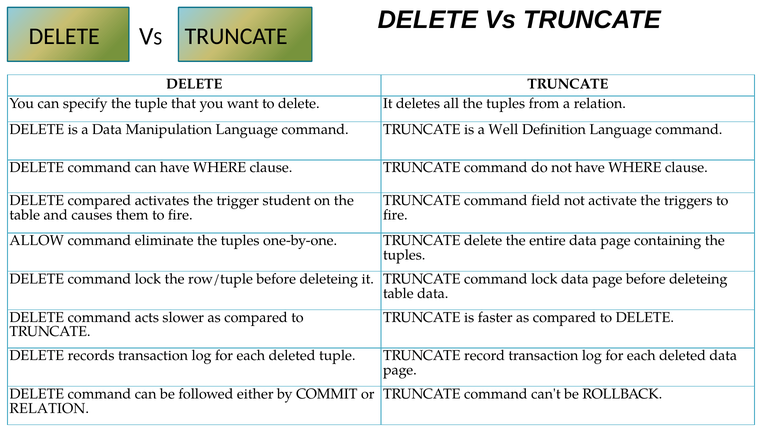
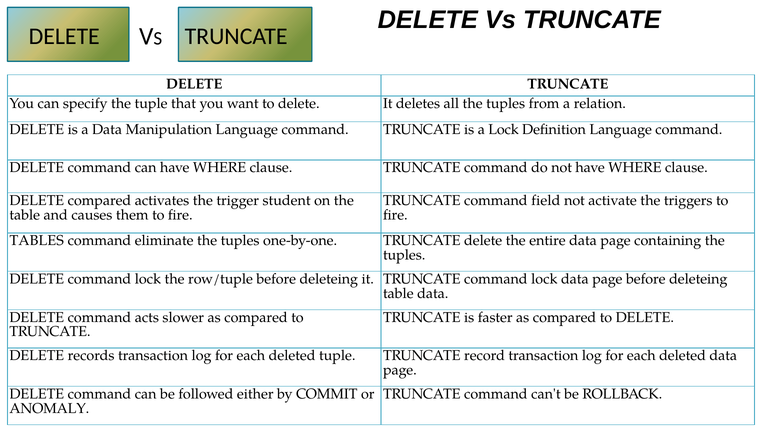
a Well: Well -> Lock (504, 129)
ALLOW: ALLOW -> TABLES (37, 240)
RELATION: RELATION -> ANOMALY (49, 408)
